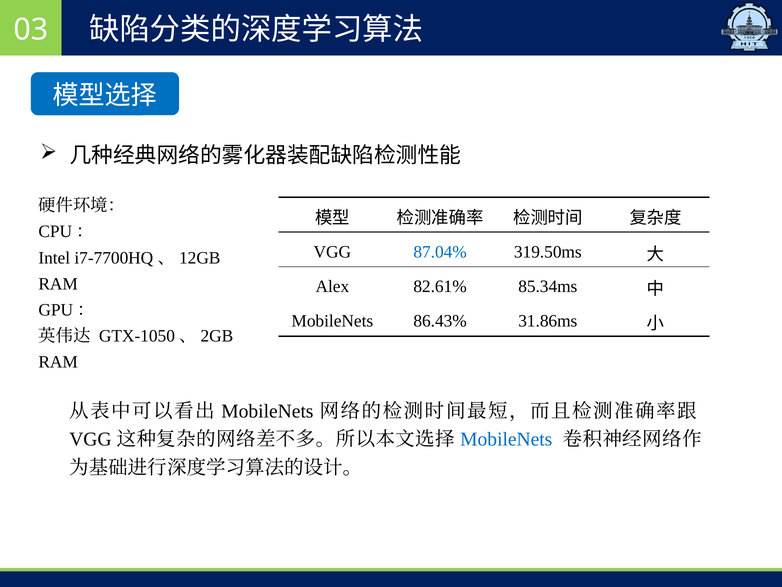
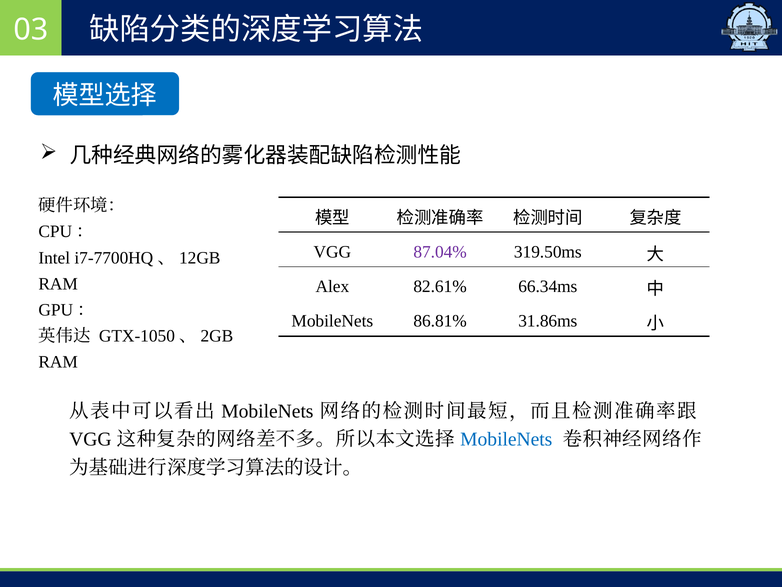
87.04% colour: blue -> purple (440, 252)
85.34ms: 85.34ms -> 66.34ms (548, 286)
86.43%: 86.43% -> 86.81% (440, 321)
